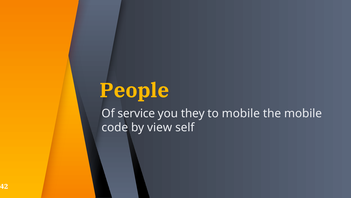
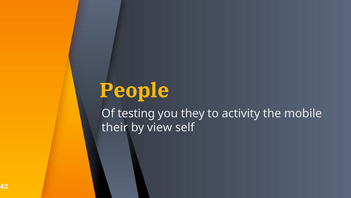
service: service -> testing (136, 113)
to mobile: mobile -> activity (241, 113)
code: code -> their (115, 127)
